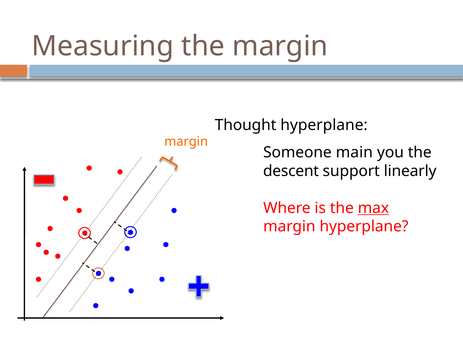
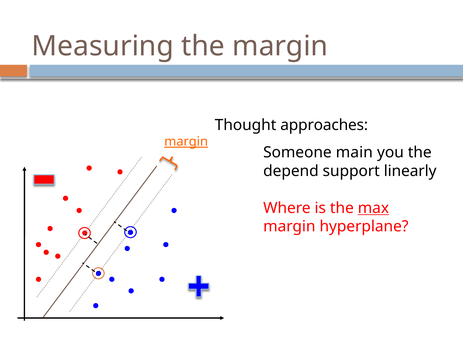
Thought hyperplane: hyperplane -> approaches (324, 125)
margin underline: none -> present (186, 142)
descent: descent -> depend (291, 171)
